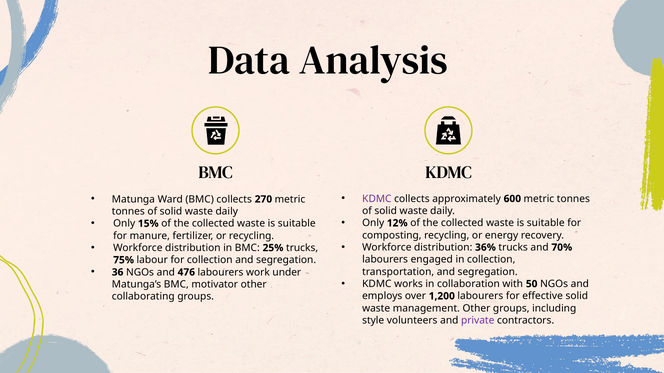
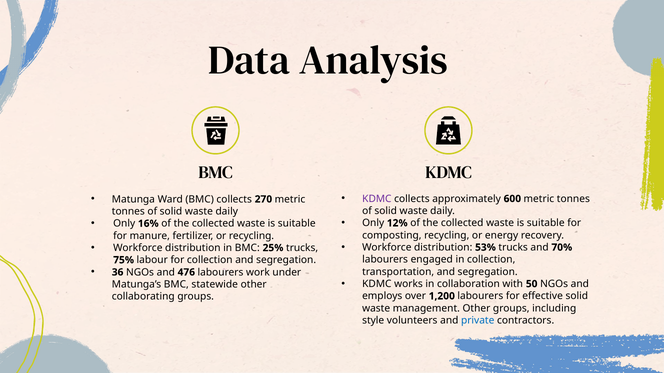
15%: 15% -> 16% (148, 224)
36%: 36% -> 53% (485, 248)
motivator: motivator -> statewide (215, 285)
private colour: purple -> blue (478, 321)
